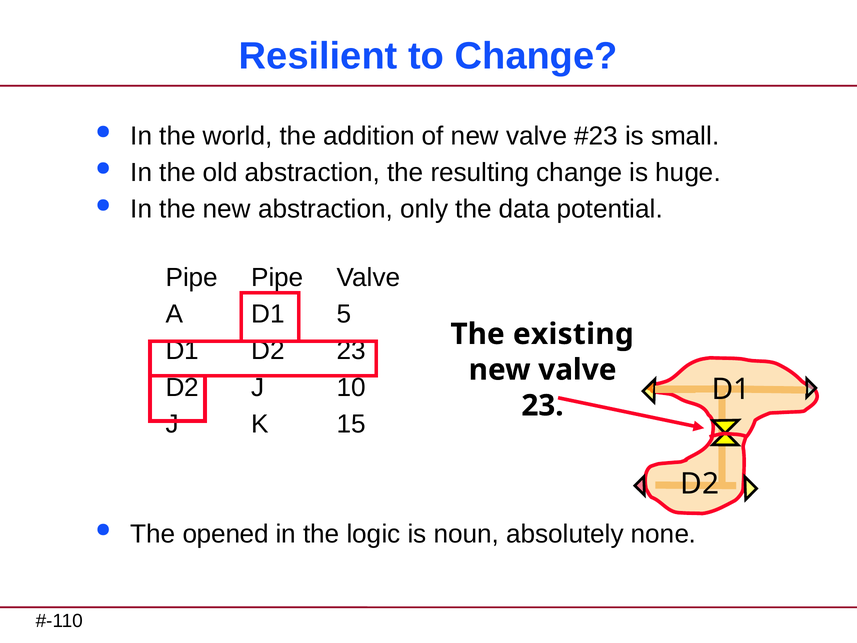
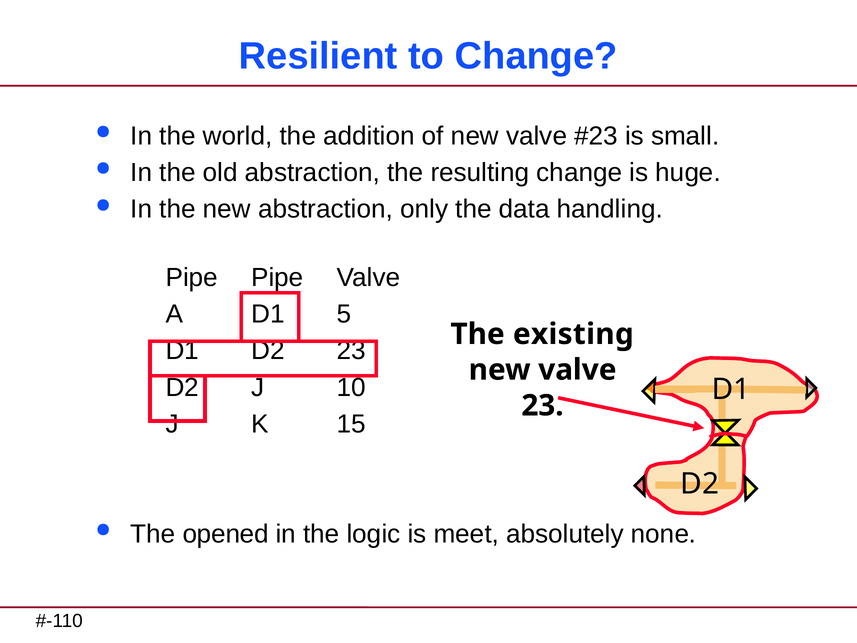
potential: potential -> handling (610, 209)
noun: noun -> meet (466, 534)
